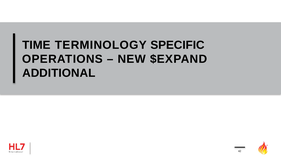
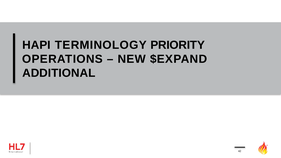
TIME: TIME -> HAPI (36, 45)
SPECIFIC: SPECIFIC -> PRIORITY (178, 45)
